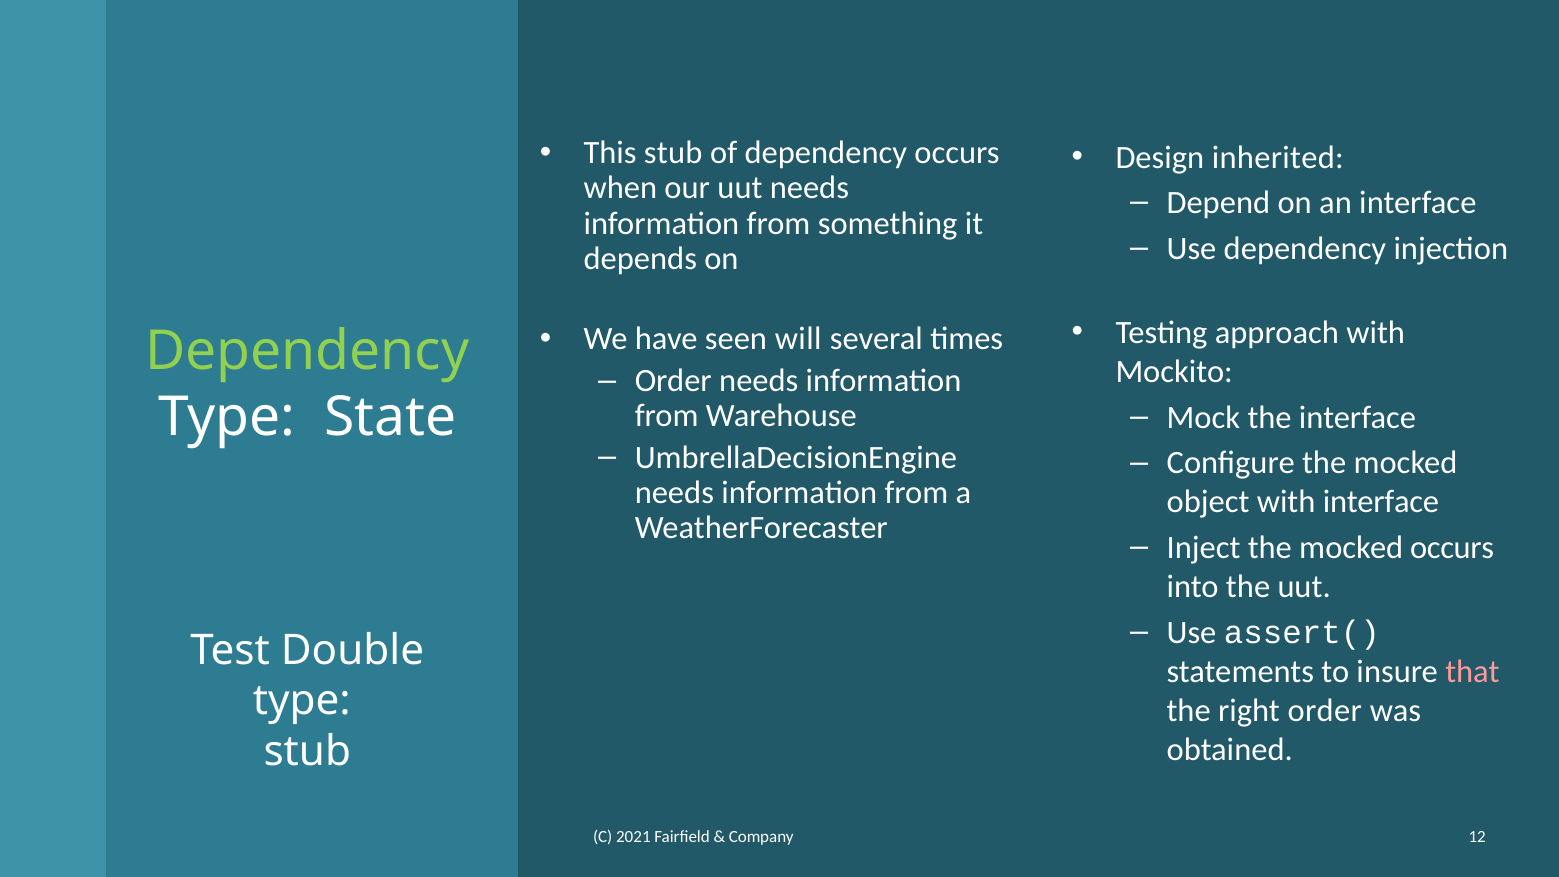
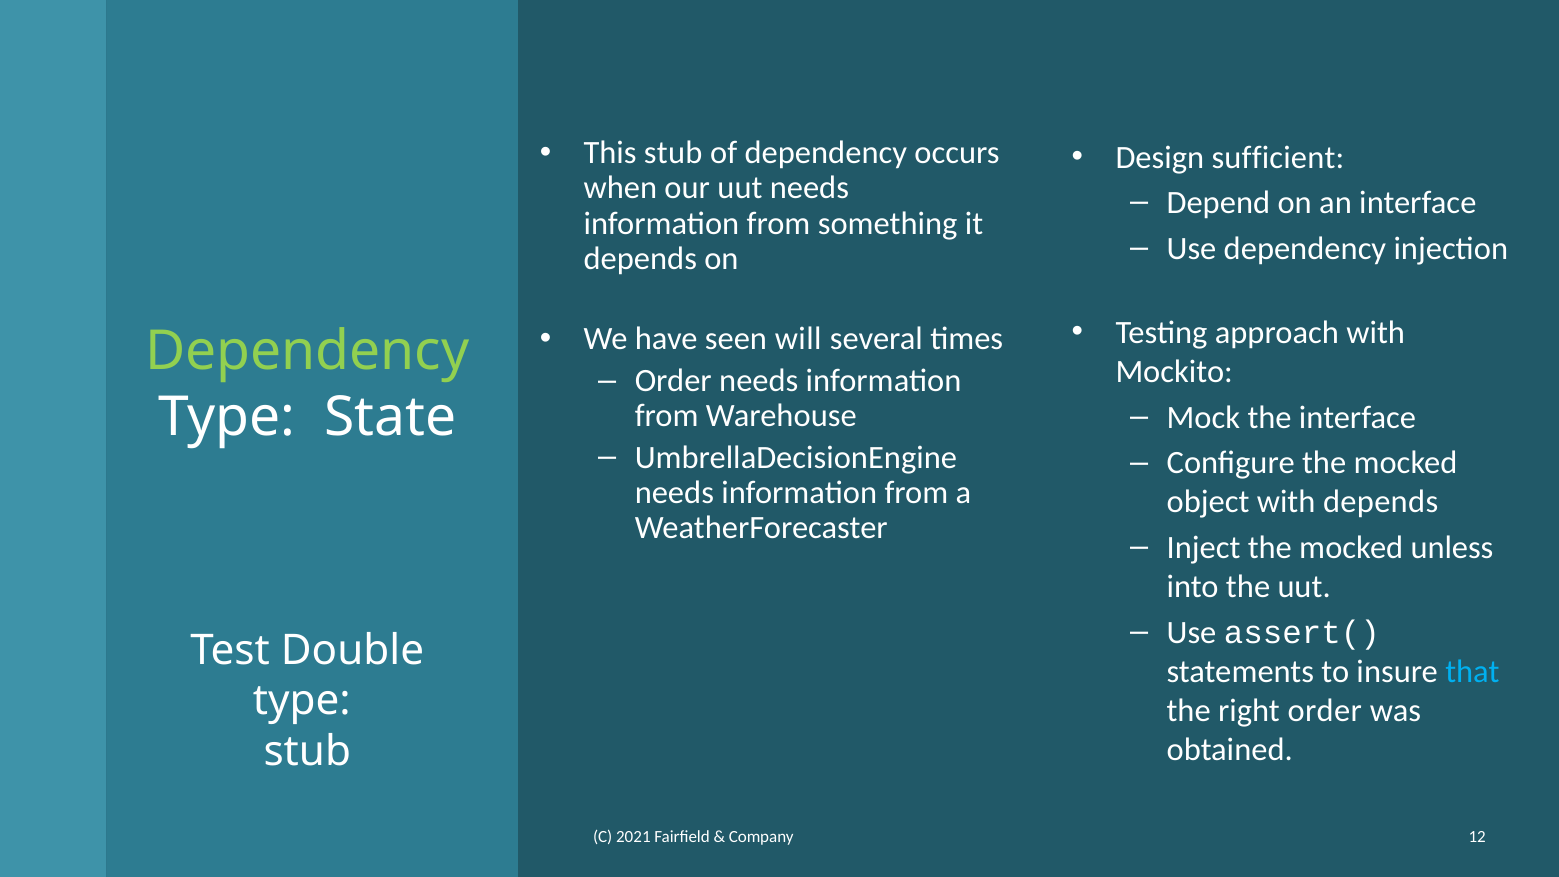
inherited: inherited -> sufficient (1278, 157)
with interface: interface -> depends (1381, 502)
mocked occurs: occurs -> unless (1452, 548)
that colour: pink -> light blue (1472, 671)
